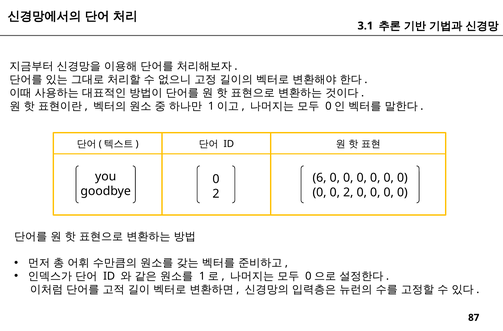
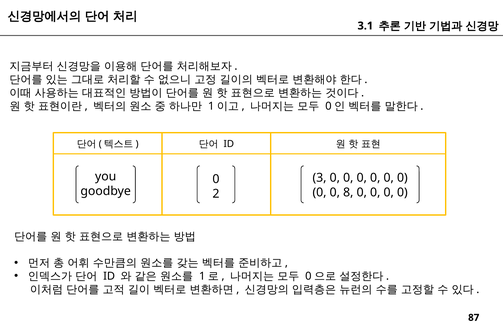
6: 6 -> 3 (319, 177)
0 0 2: 2 -> 8 (348, 192)
